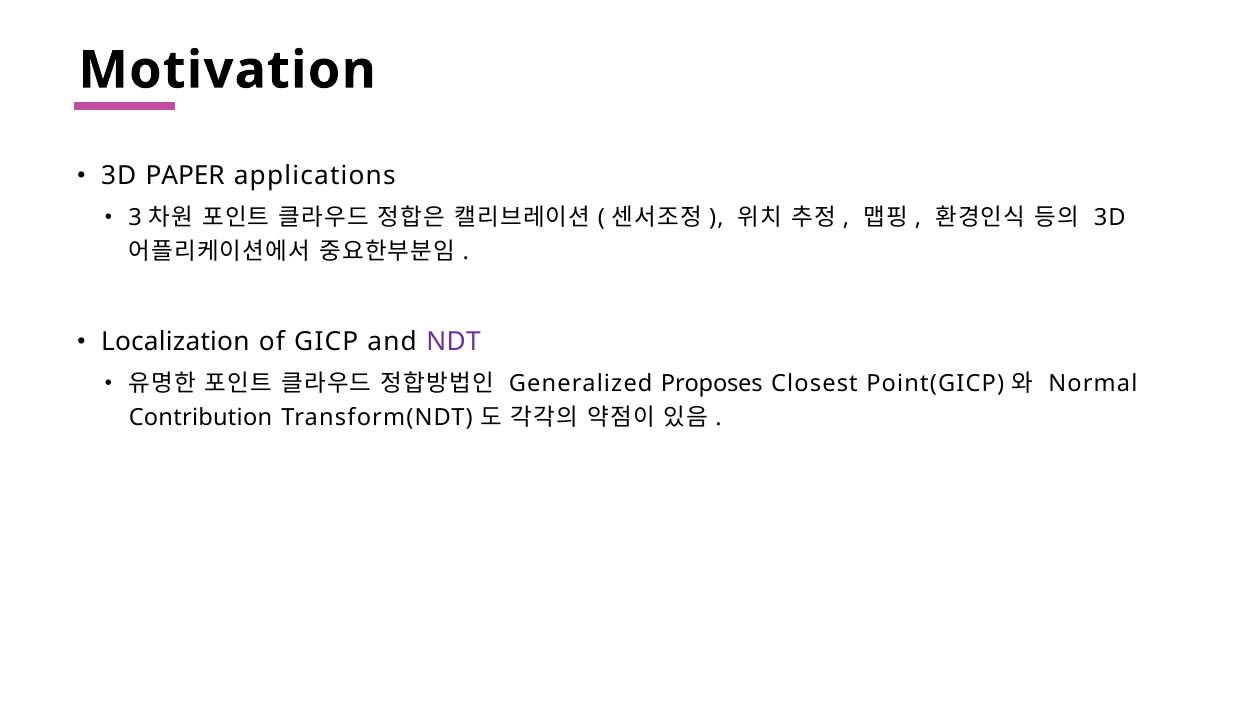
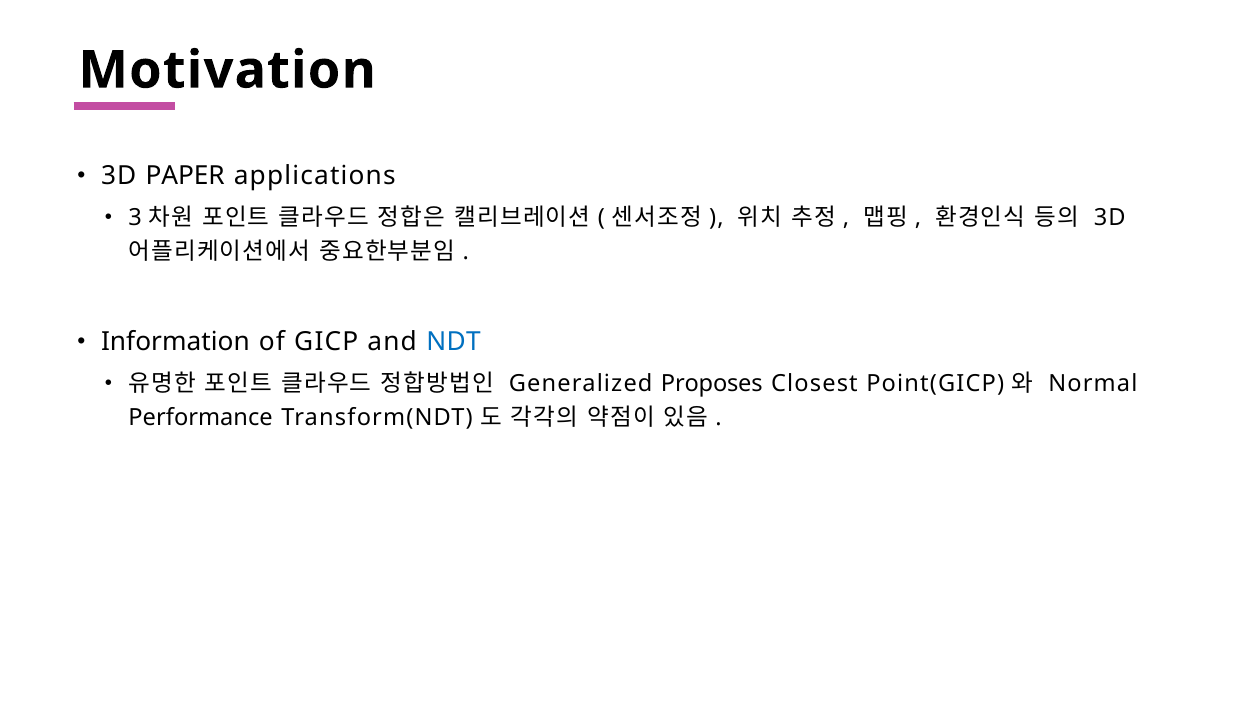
Localization: Localization -> Information (175, 342)
NDT colour: purple -> blue (454, 342)
Contribution: Contribution -> Performance (201, 418)
